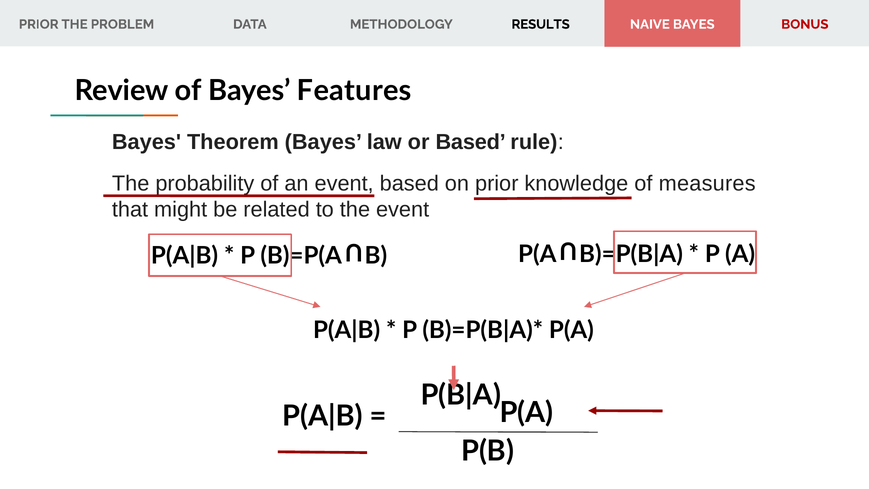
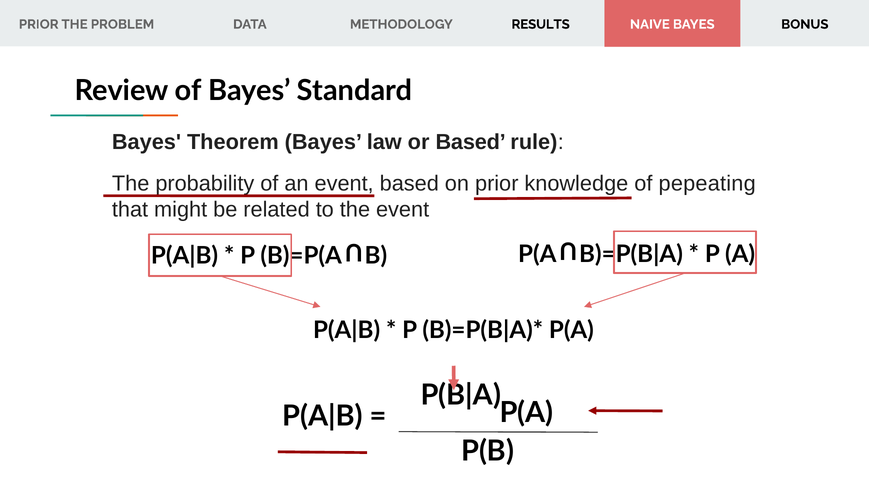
BONUS colour: red -> black (805, 24)
Features: Features -> Standard (355, 91)
measures: measures -> pepeating (707, 184)
